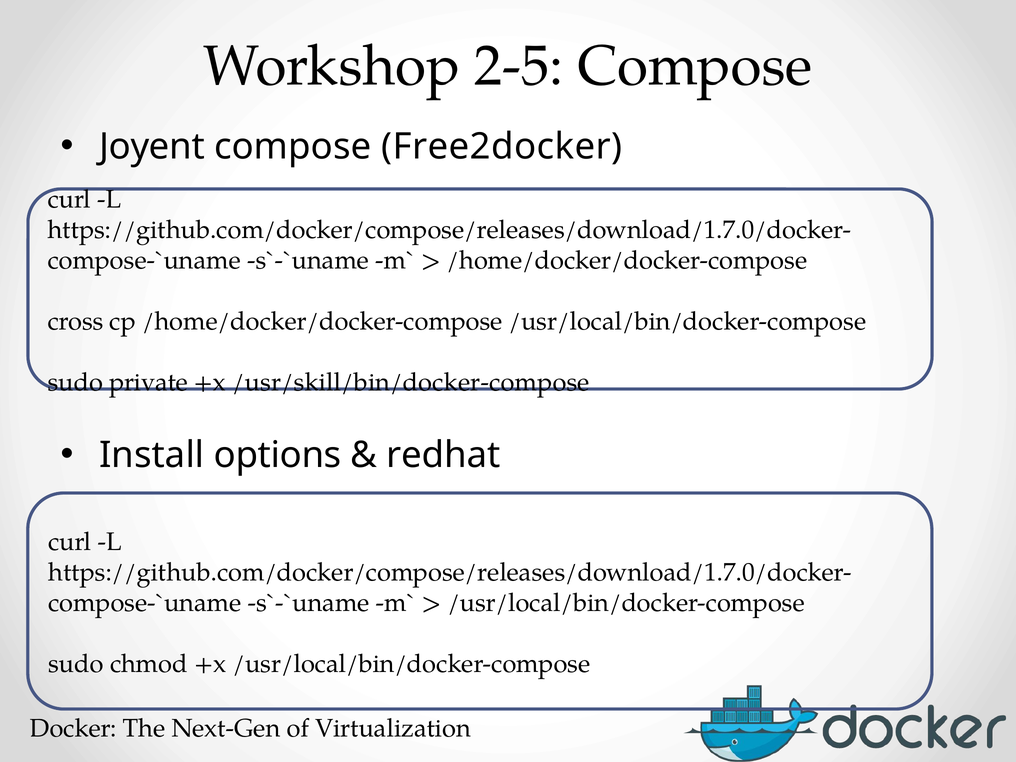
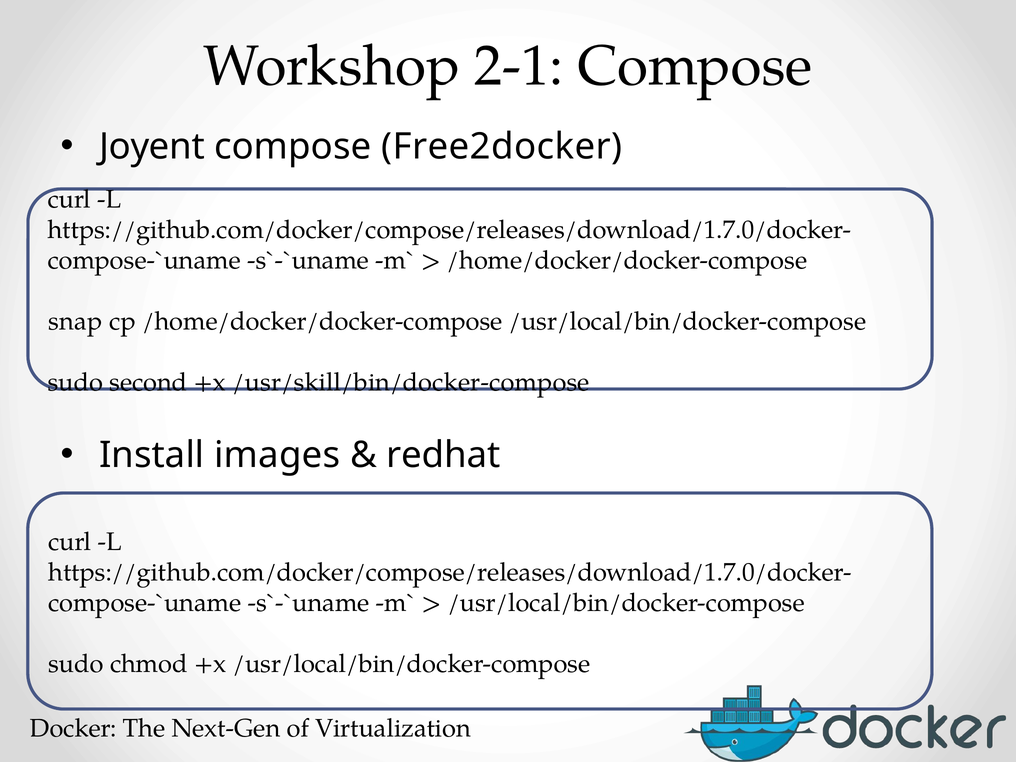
2-5: 2-5 -> 2-1 (519, 66)
cross: cross -> snap (75, 321)
private: private -> second (148, 382)
options: options -> images (277, 455)
